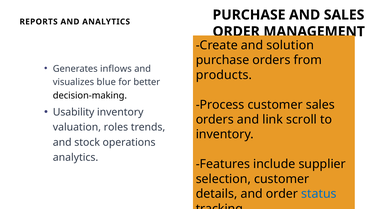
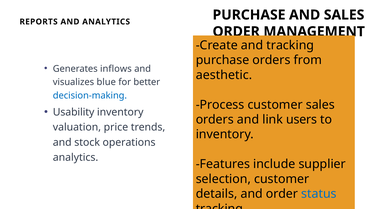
and solution: solution -> tracking (290, 45)
products: products -> aesthetic (224, 75)
decision-making colour: black -> blue (90, 95)
scroll: scroll -> users (302, 119)
roles: roles -> price (116, 127)
